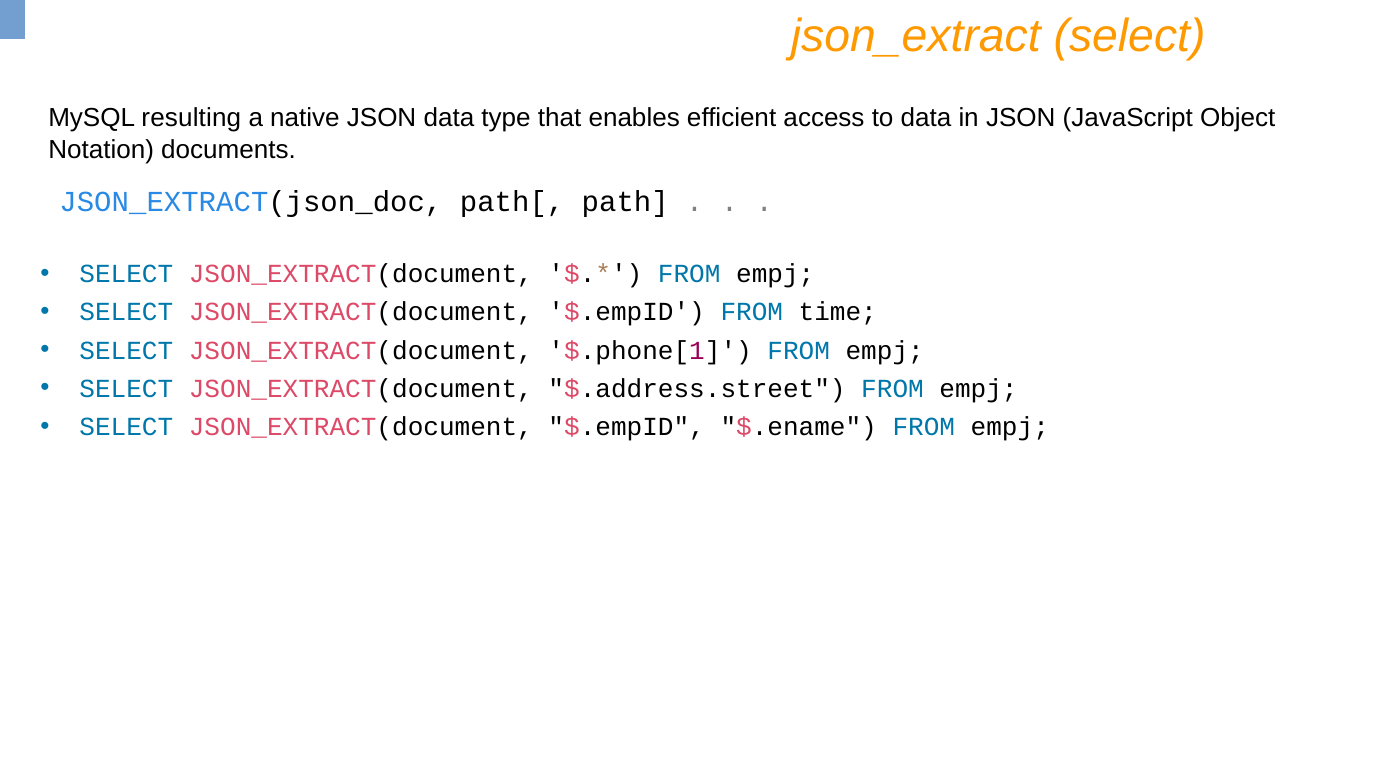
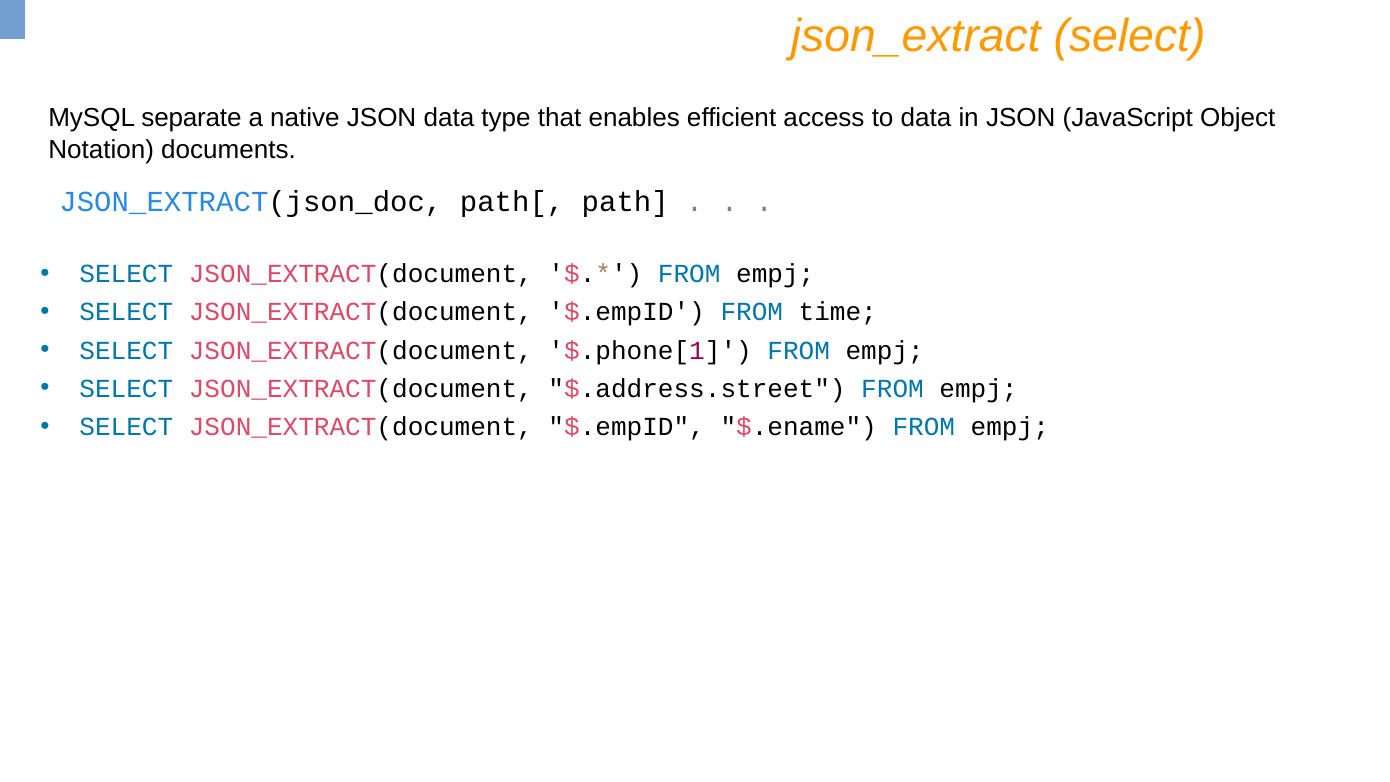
resulting: resulting -> separate (191, 118)
